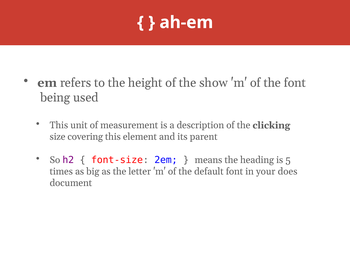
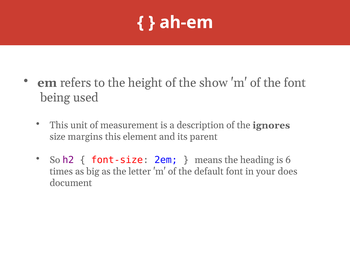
clicking: clicking -> ignores (271, 125)
covering: covering -> margins (85, 137)
5: 5 -> 6 (288, 160)
